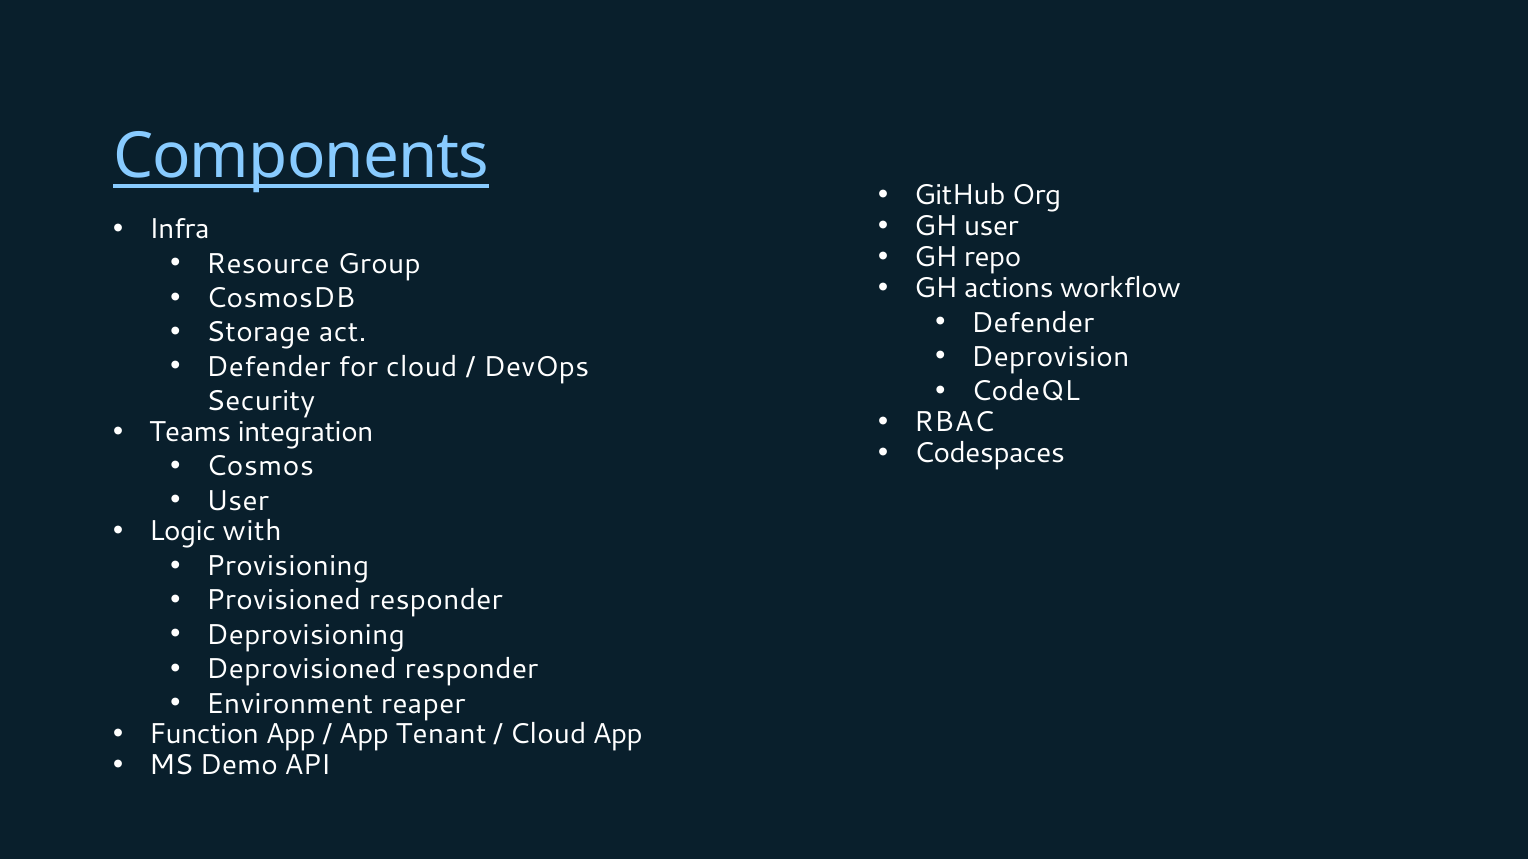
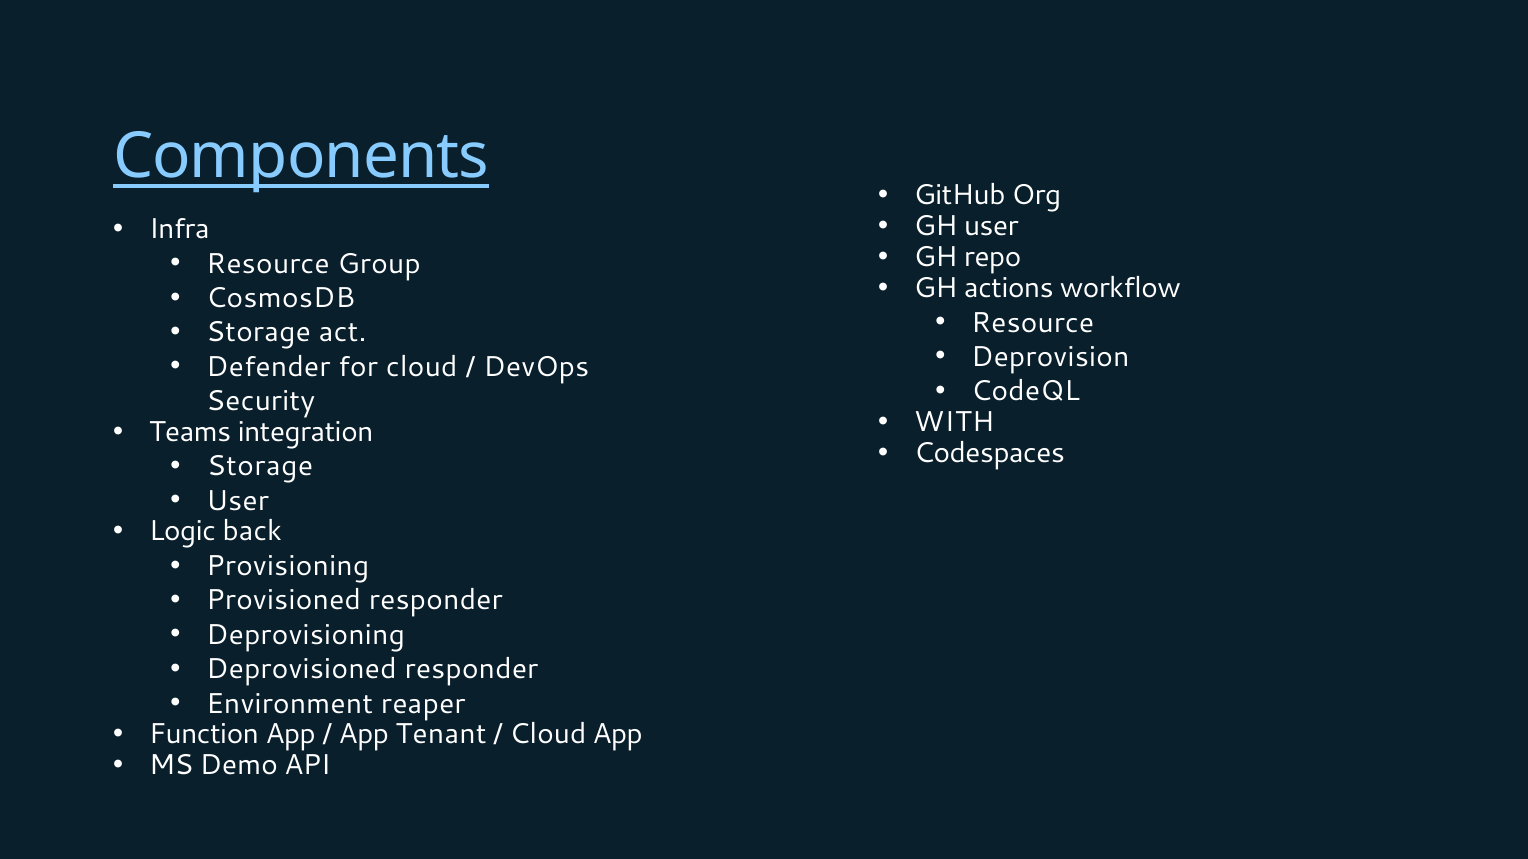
Defender: Defender -> Resource (1033, 323)
RBAC: RBAC -> WITH (954, 422)
Cosmos: Cosmos -> Storage (260, 467)
with: with -> back (252, 532)
